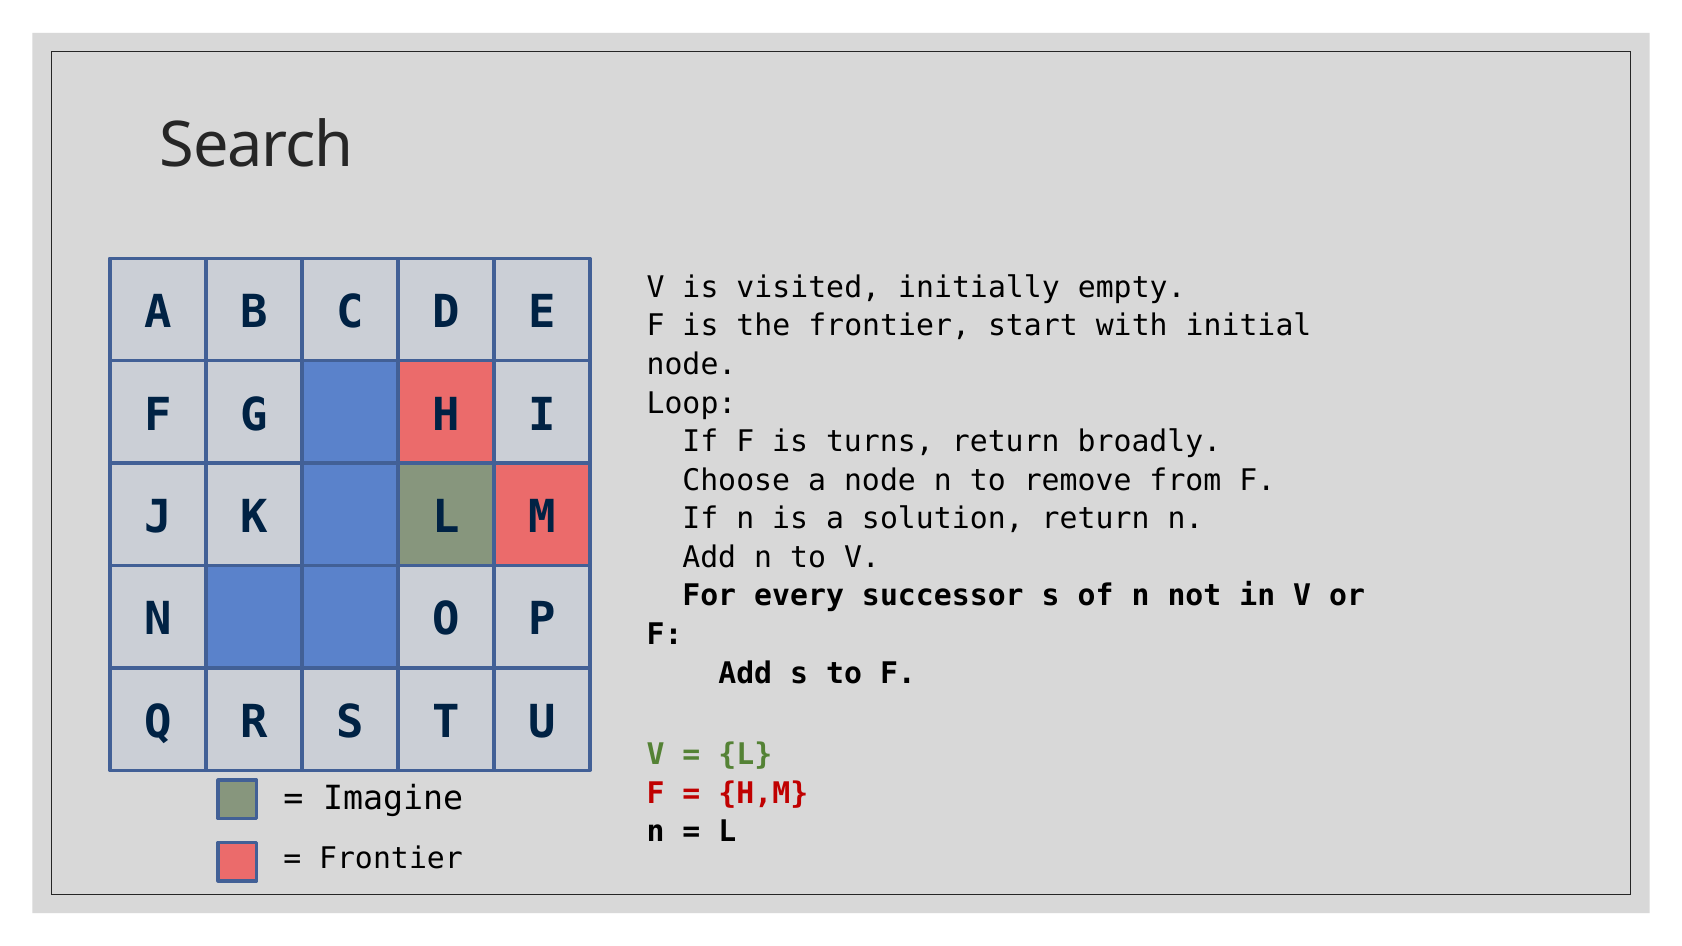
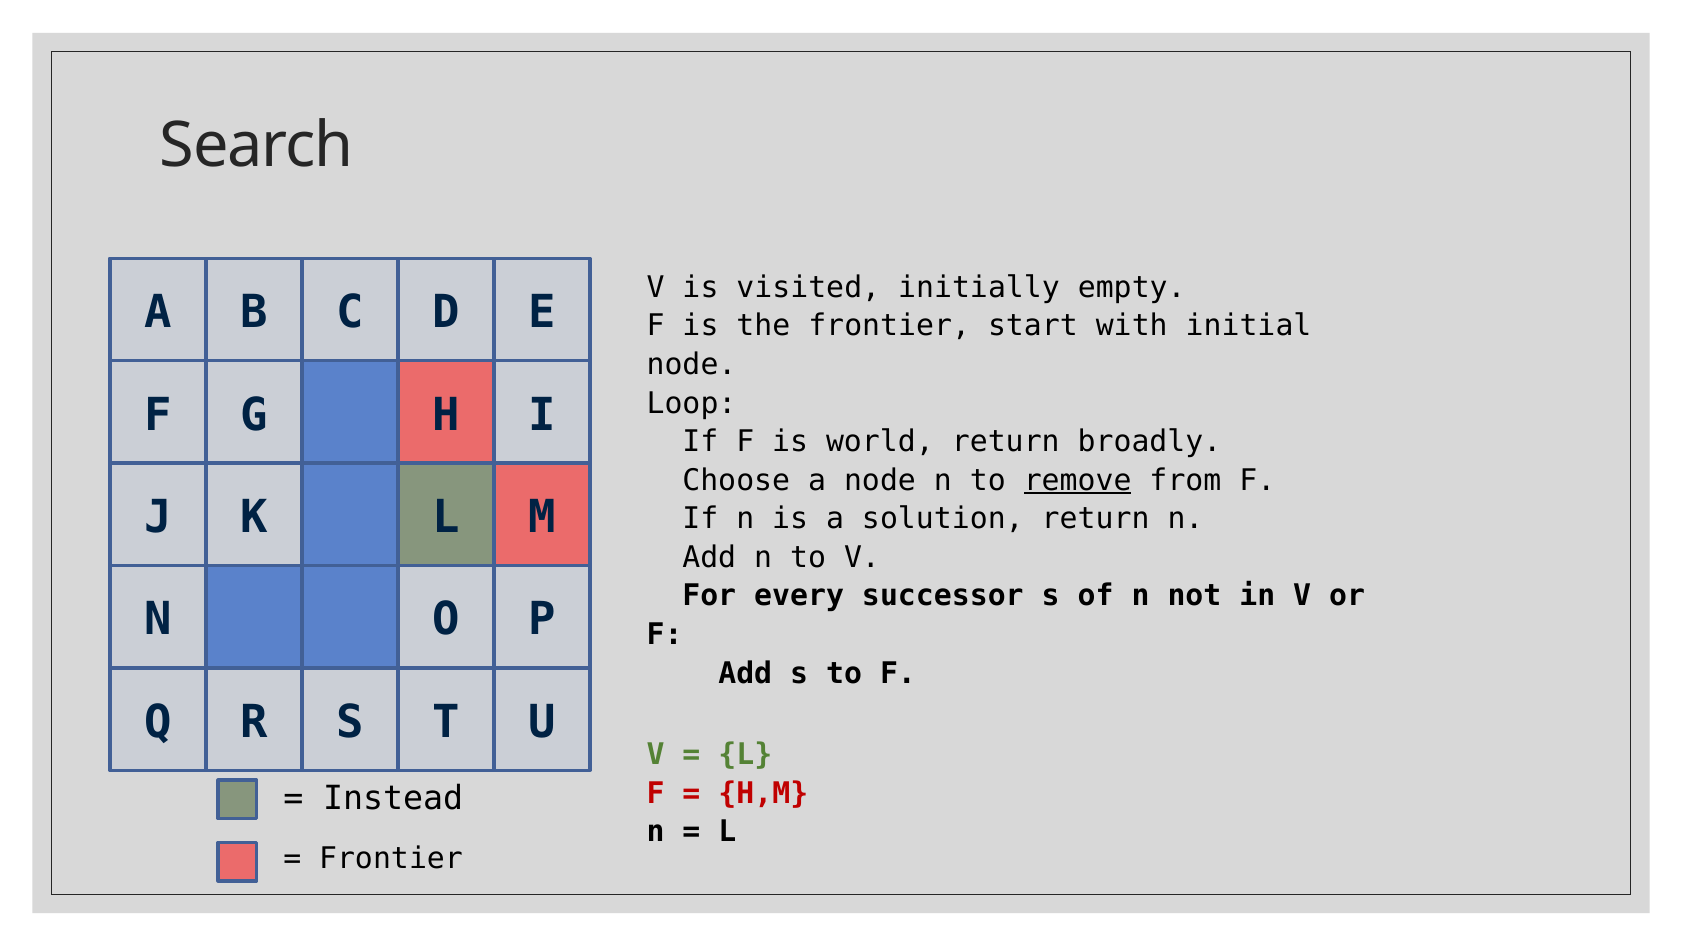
turns: turns -> world (880, 442)
remove underline: none -> present (1078, 480)
Imagine: Imagine -> Instead (393, 798)
